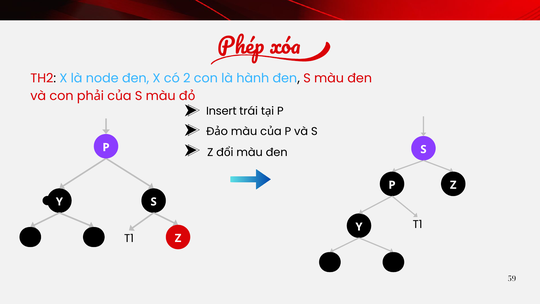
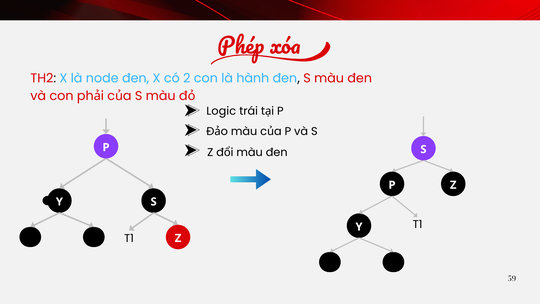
Insert: Insert -> Logic (221, 111)
